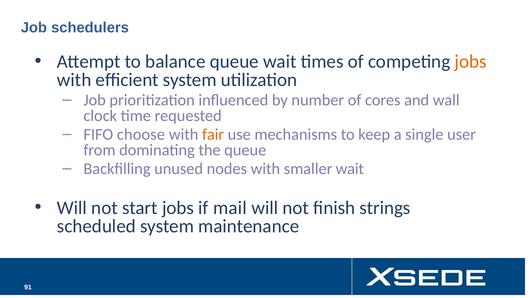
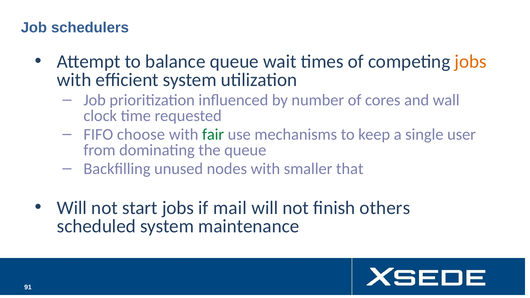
fair colour: orange -> green (213, 134)
smaller wait: wait -> that (350, 169)
strings: strings -> others (385, 208)
